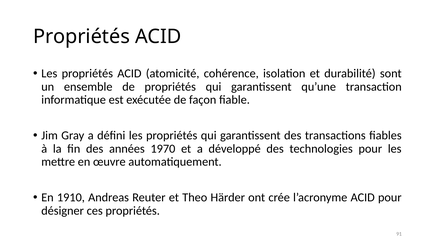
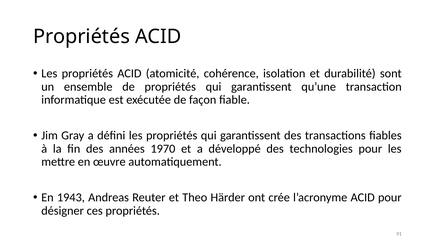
1910: 1910 -> 1943 (71, 197)
